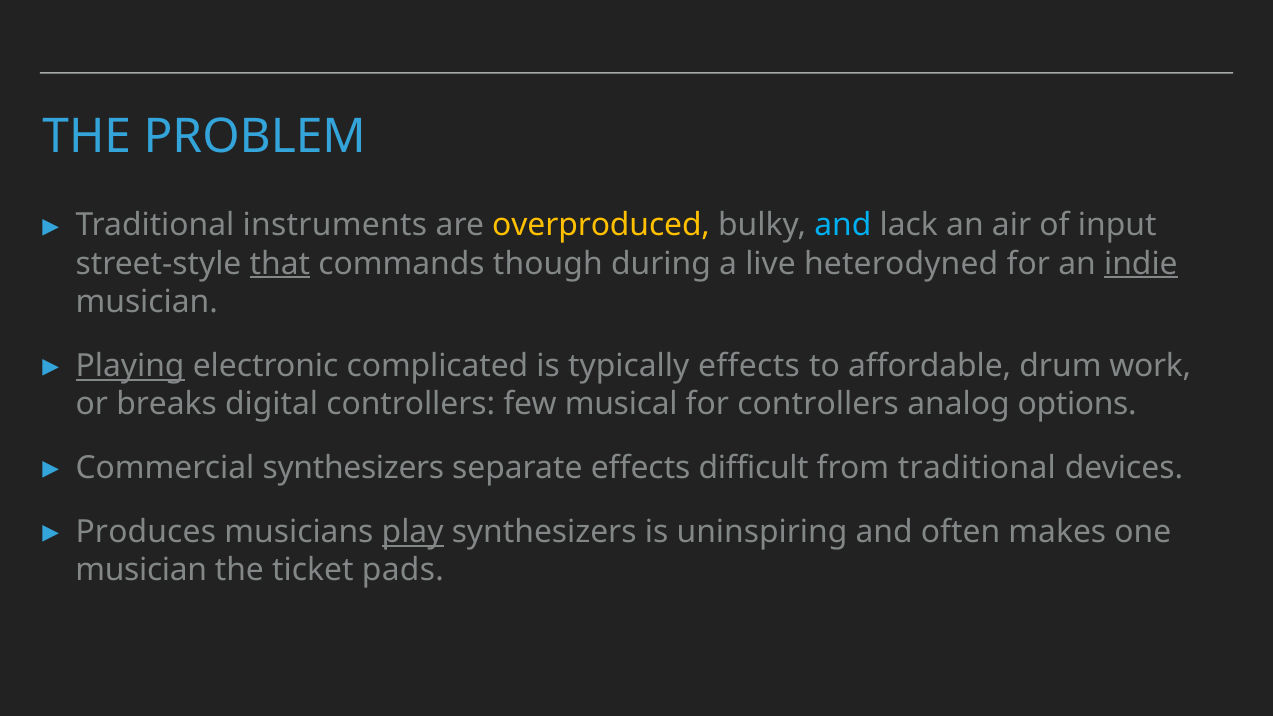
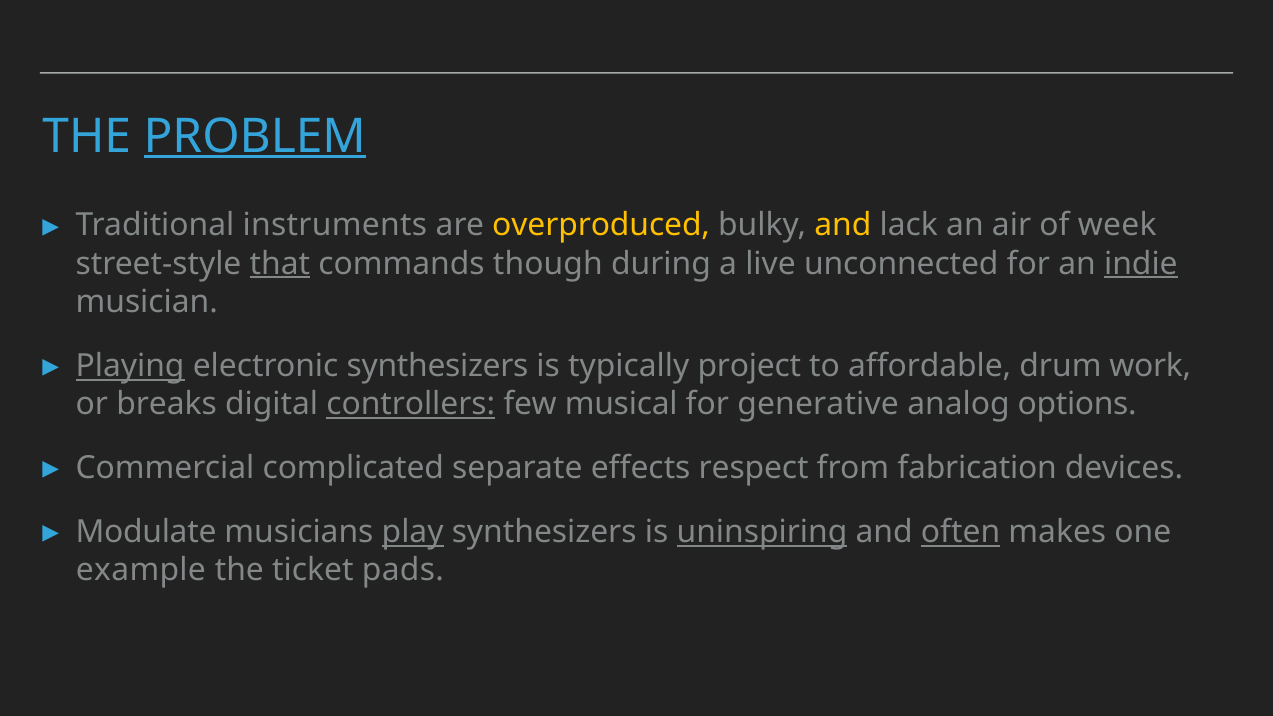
PROBLEM underline: none -> present (255, 136)
and colour: light blue -> yellow (843, 226)
input: input -> week (1117, 226)
heterodyned: heterodyned -> unconnected (901, 264)
electronic complicated: complicated -> synthesizers (438, 366)
typically effects: effects -> project (749, 366)
controllers underline: none -> present (411, 404)
for controllers: controllers -> generative (818, 404)
Commercial synthesizers: synthesizers -> complicated (353, 468)
difficult: difficult -> respect (754, 468)
from traditional: traditional -> fabrication (977, 468)
Produces: Produces -> Modulate (146, 532)
uninspiring underline: none -> present (762, 532)
often underline: none -> present (961, 532)
musician: musician -> example (141, 570)
